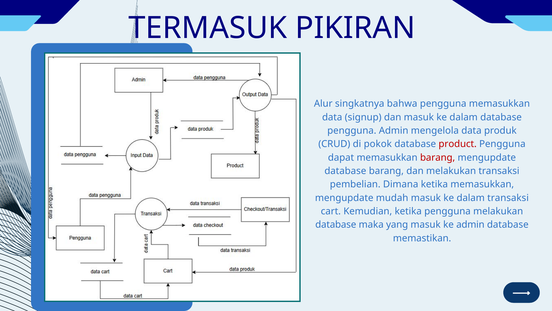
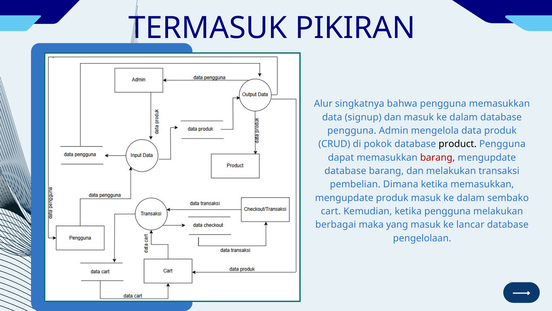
product colour: red -> black (458, 144)
mengupdate mudah: mudah -> produk (392, 198)
dalam transaksi: transaksi -> sembako (508, 198)
database: database -> berbagai (336, 224)
ke admin: admin -> lancar (470, 224)
memastikan: memastikan -> pengelolaan (422, 238)
